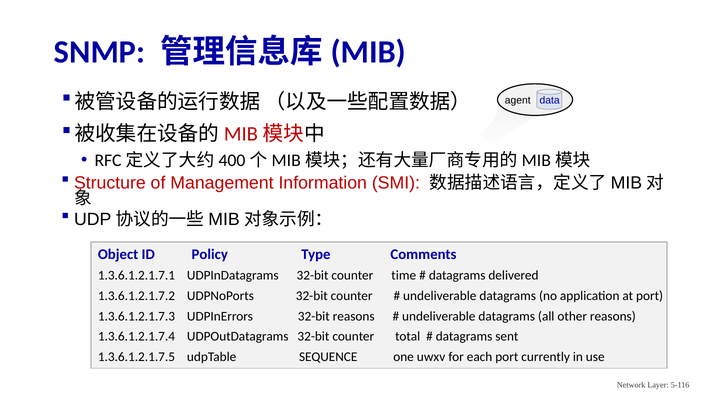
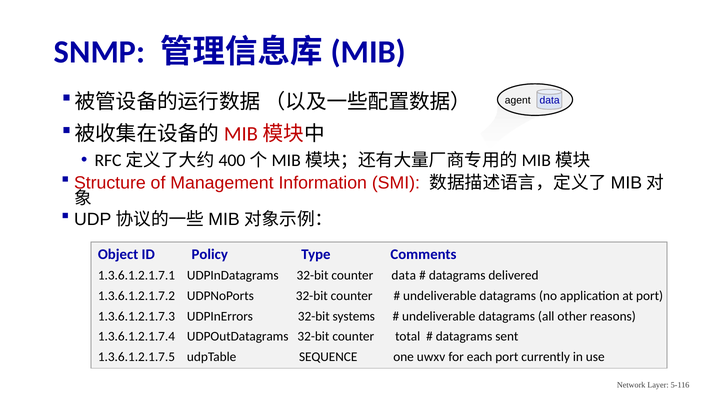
counter time: time -> data (404, 276)
32-bit reasons: reasons -> systems (354, 316)
